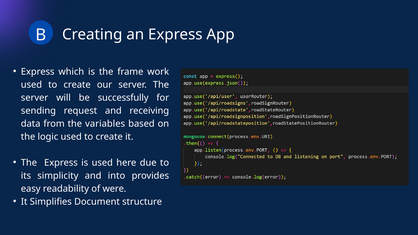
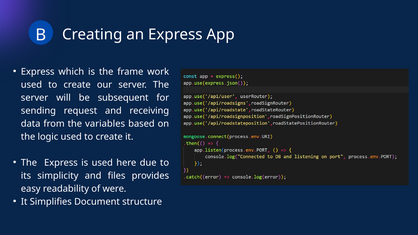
successfully: successfully -> subsequent (123, 98)
into: into -> files (117, 176)
